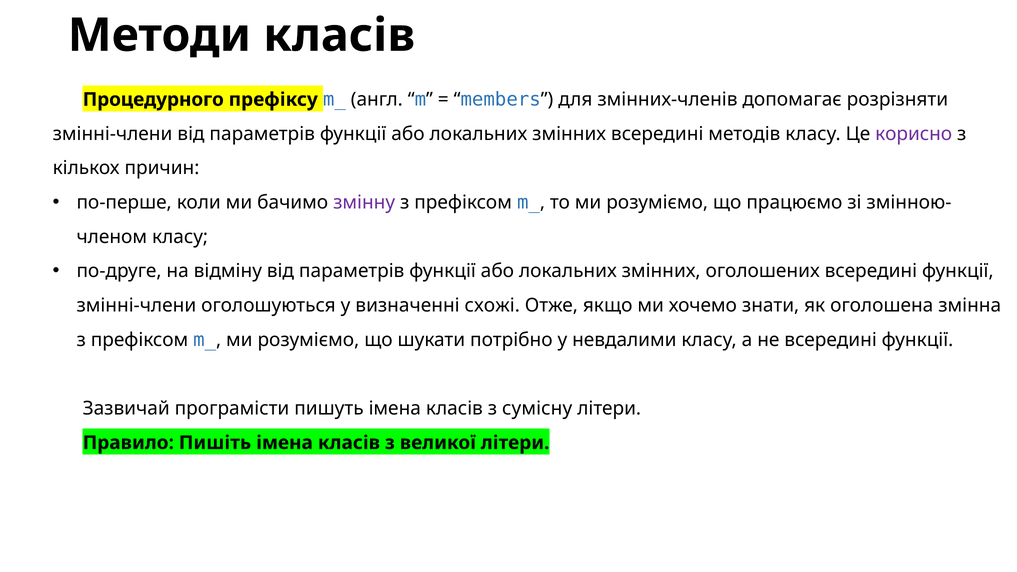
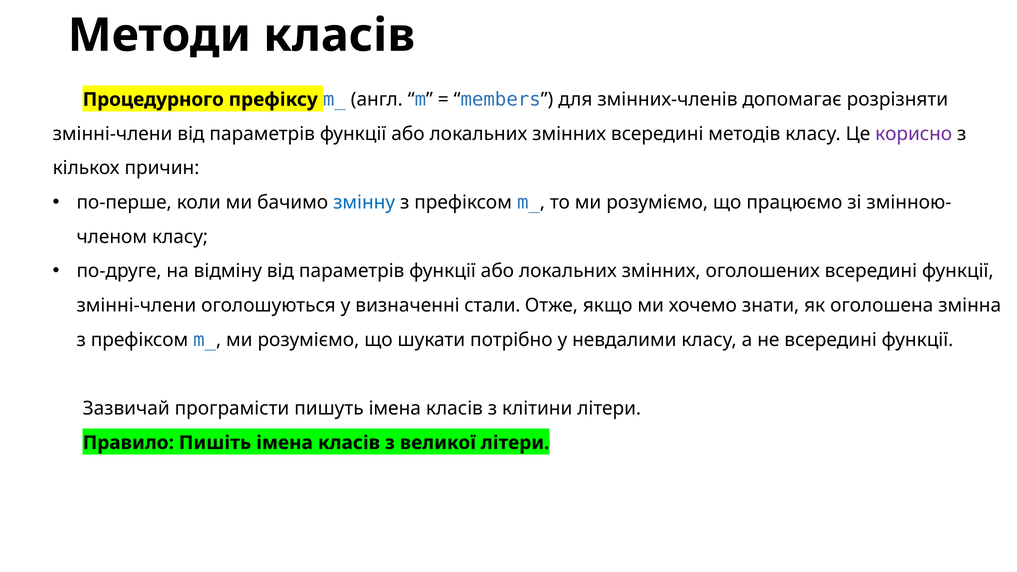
змінну colour: purple -> blue (364, 203)
схожі: схожі -> стали (492, 306)
сумісну: сумісну -> клітини (537, 408)
